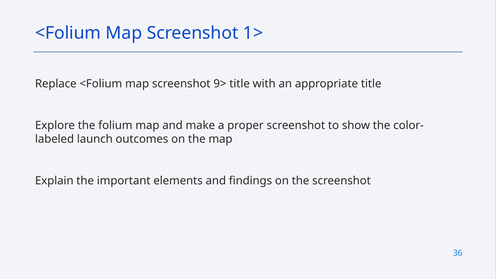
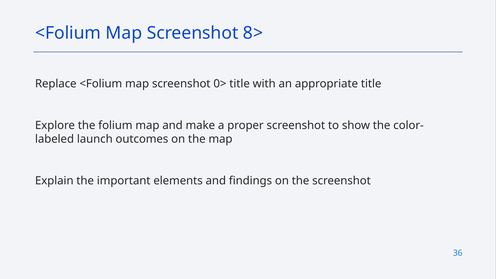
1>: 1> -> 8> (253, 33)
9>: 9> -> 0> (220, 84)
